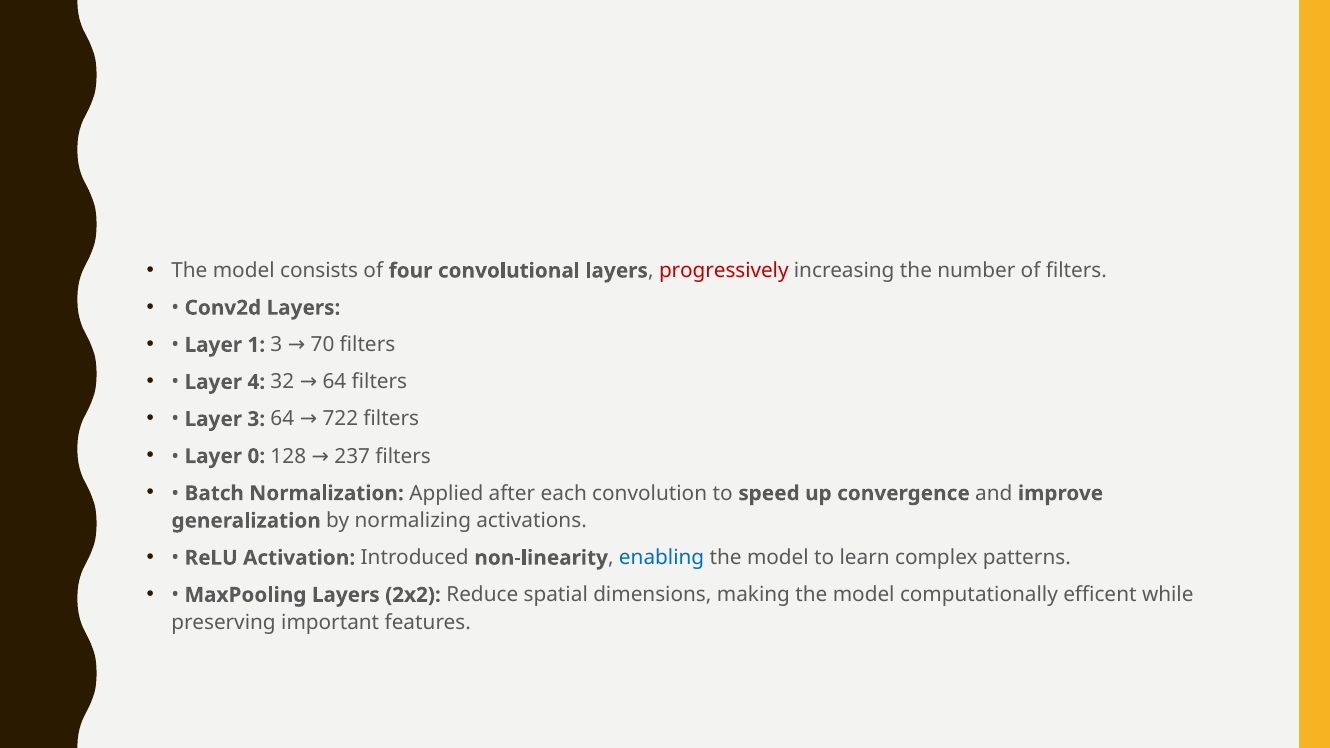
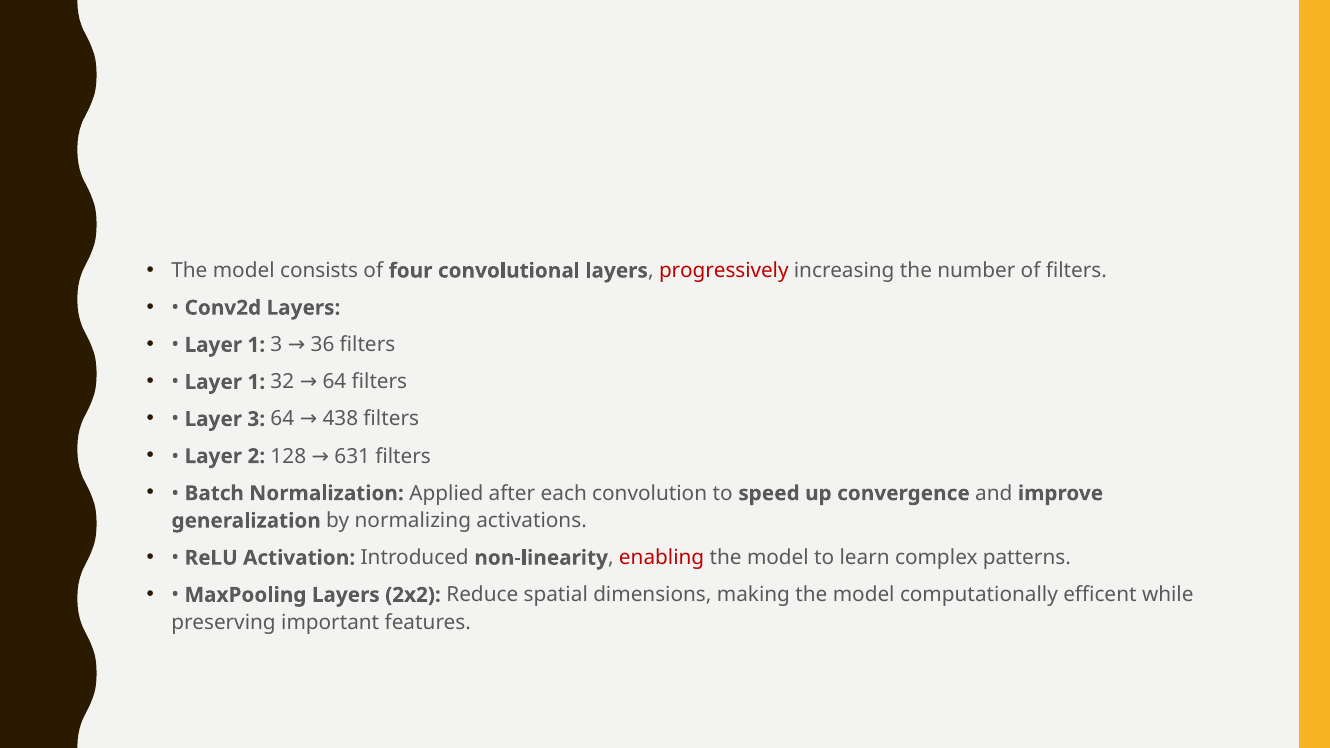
70: 70 -> 36 (323, 345)
4: 4 -> 1 (256, 382)
722: 722 -> 438 (340, 419)
0: 0 -> 2 (256, 456)
237: 237 -> 631 (352, 456)
enabling colour: blue -> red (662, 558)
